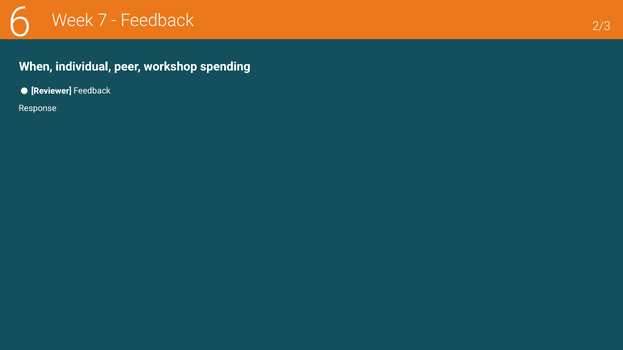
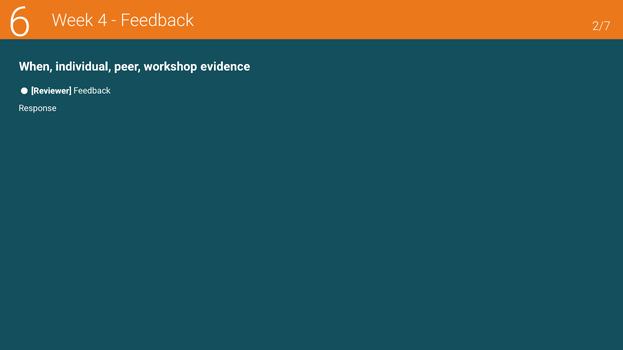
7: 7 -> 4 (102, 21)
2/3: 2/3 -> 2/7 (601, 26)
spending: spending -> evidence (225, 67)
